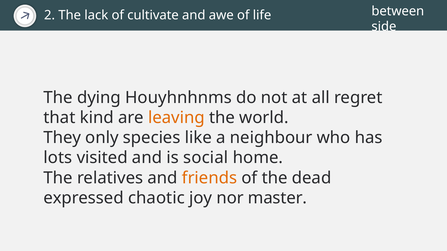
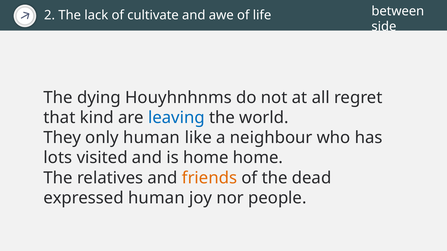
leaving colour: orange -> blue (176, 118)
only species: species -> human (152, 138)
is social: social -> home (206, 158)
expressed chaotic: chaotic -> human (156, 198)
master: master -> people (277, 198)
